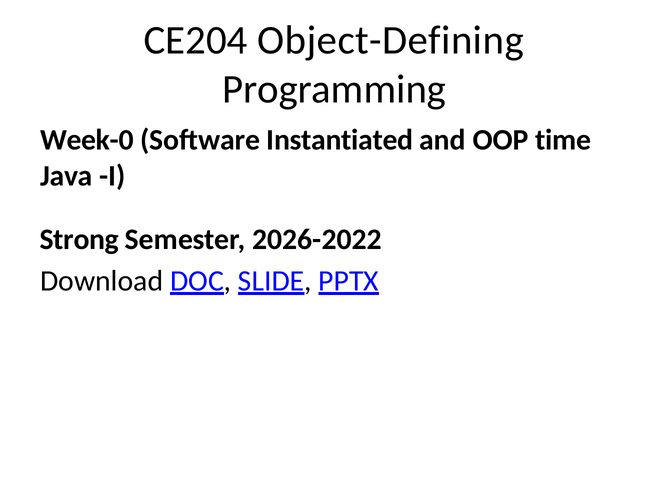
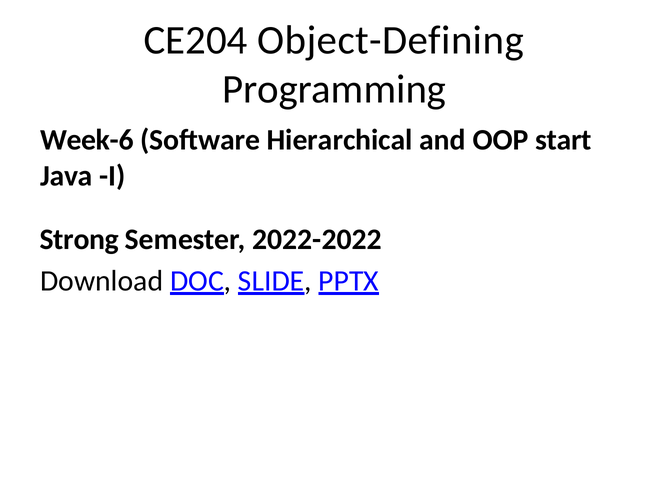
Week-0: Week-0 -> Week-6 (87, 140)
Instantiated: Instantiated -> Hierarchical (340, 140)
time: time -> start (563, 140)
2026-2022: 2026-2022 -> 2022-2022 (317, 240)
